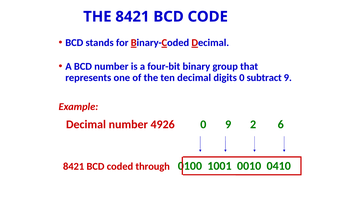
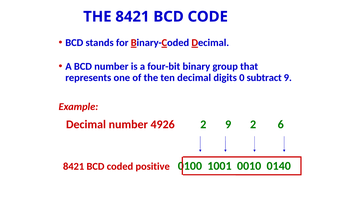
4926 0: 0 -> 2 (203, 125)
through: through -> positive (153, 167)
0410: 0410 -> 0140 (279, 166)
